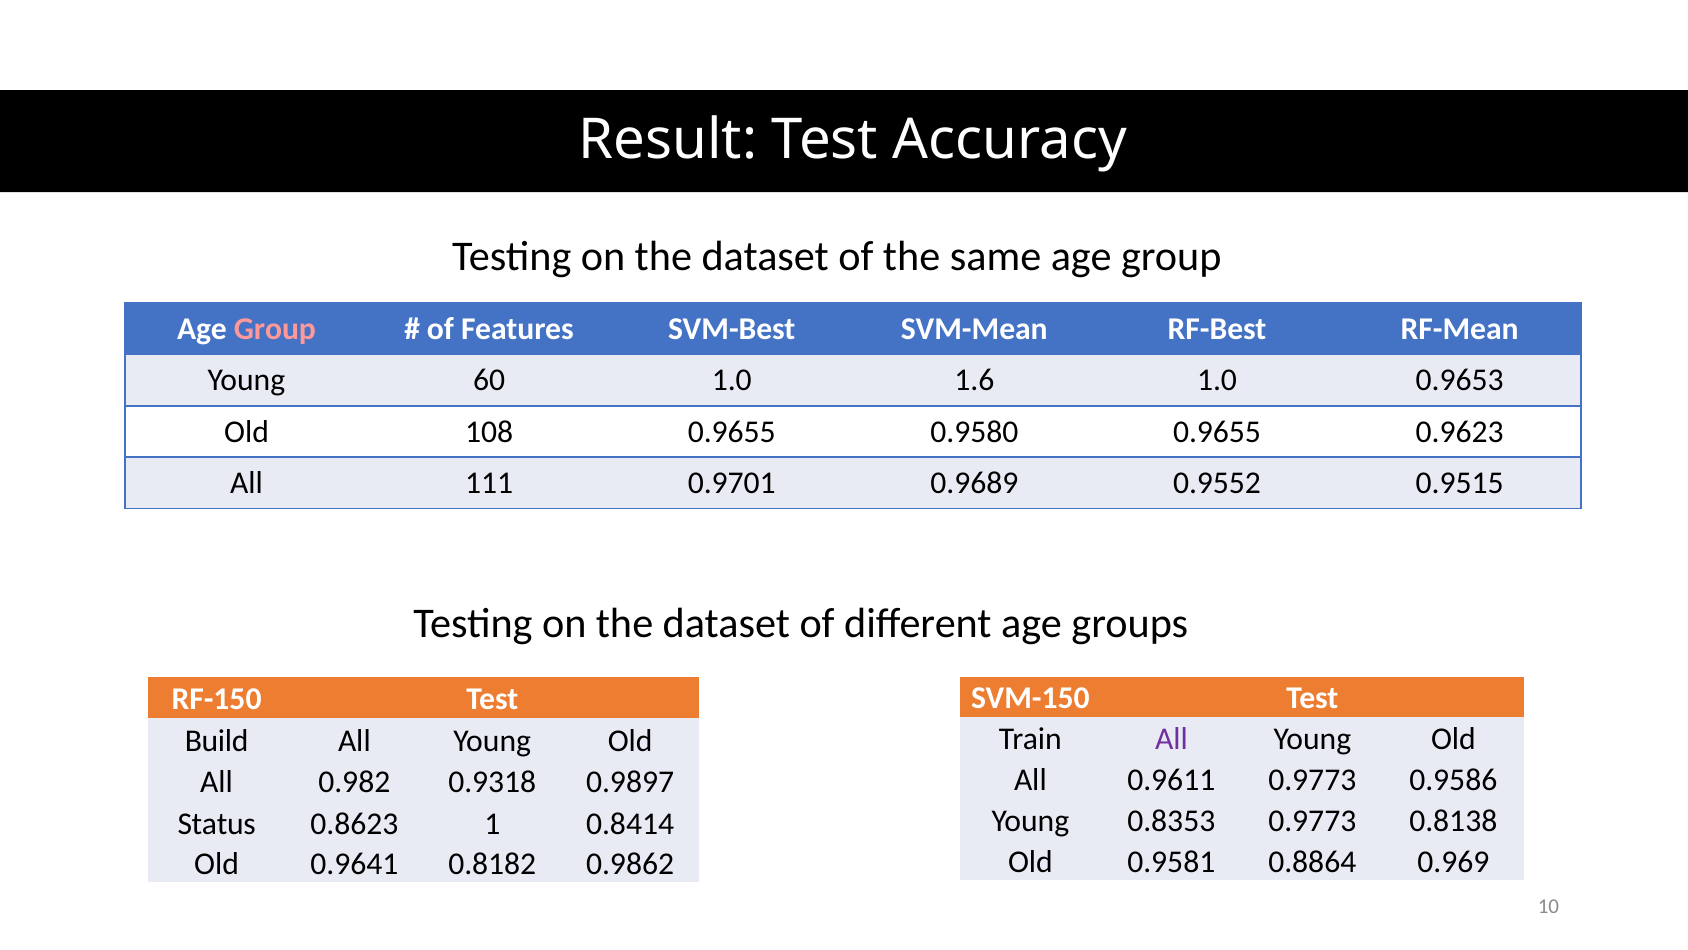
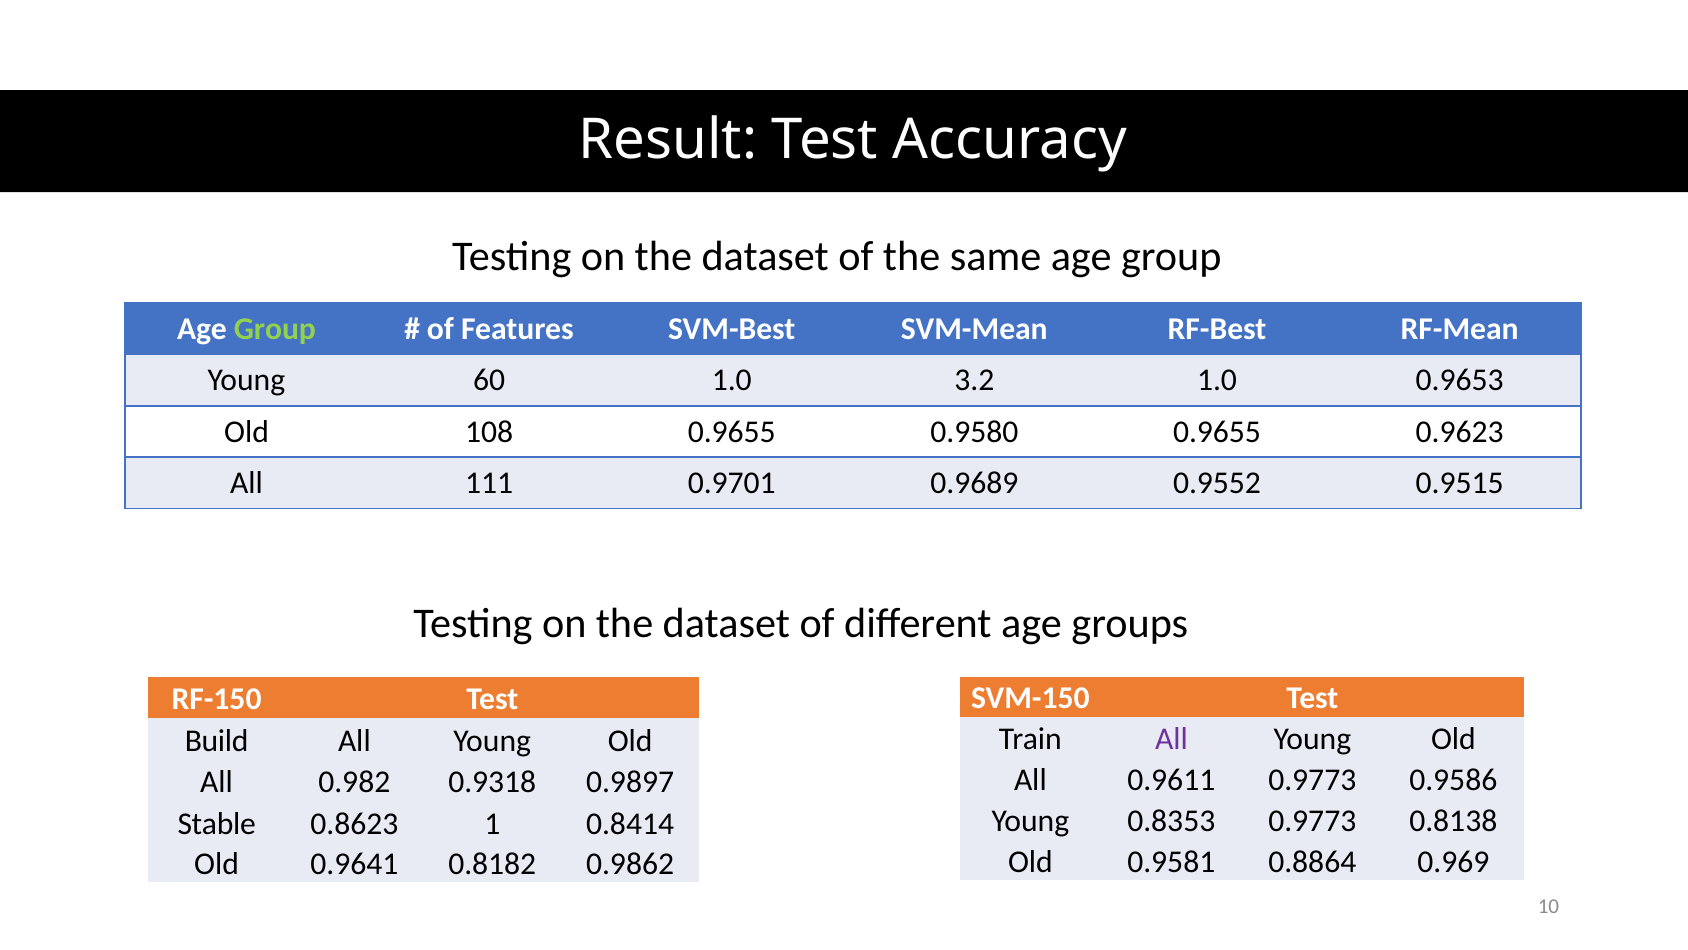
Group colour: pink -> light green (275, 329)
1.6: 1.6 -> 3.2 (974, 380)
Status: Status -> Stable (217, 823)
